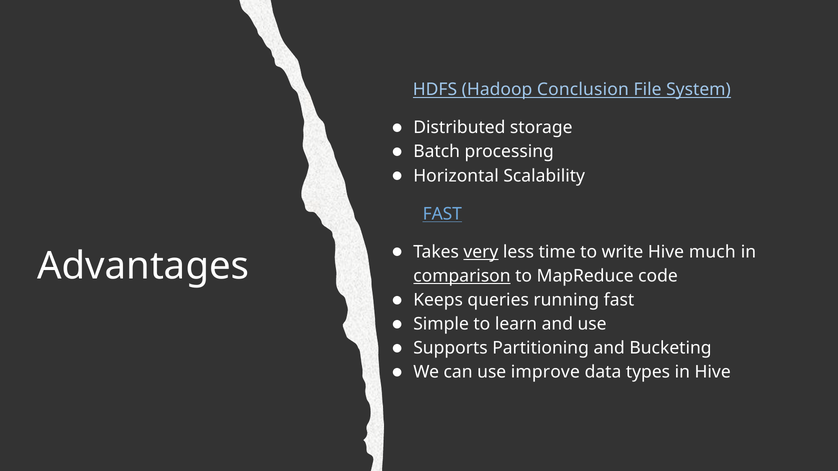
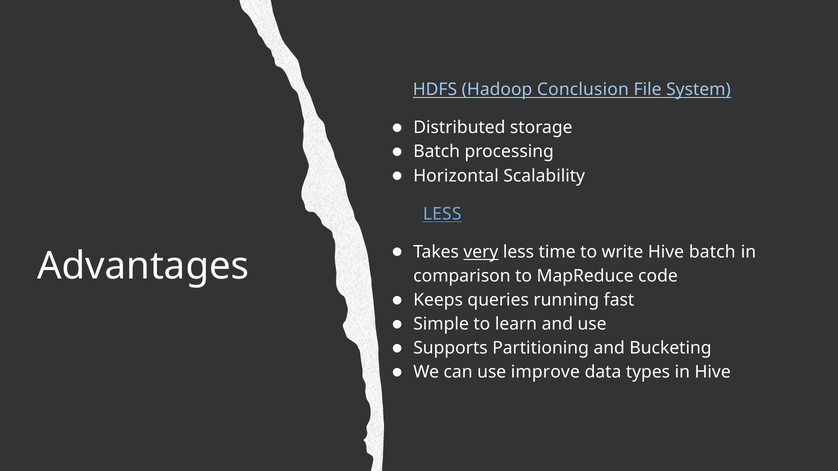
FAST: FAST -> LESS (442, 214)
Hive much: much -> batch (712, 252)
comparison underline: present -> none (462, 276)
